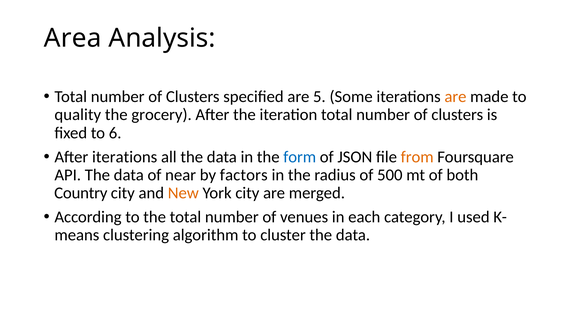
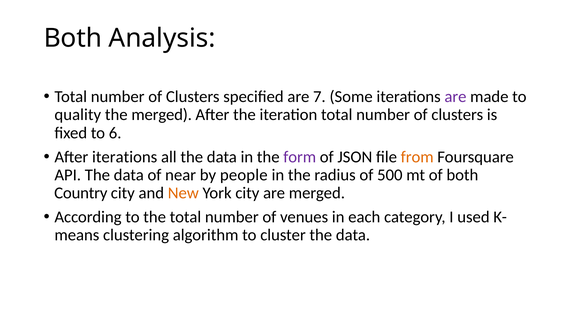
Area: Area -> Both (73, 38)
5: 5 -> 7 (319, 97)
are colour: orange -> purple (455, 97)
the grocery: grocery -> merged (162, 115)
form colour: blue -> purple (300, 157)
factors: factors -> people (244, 175)
